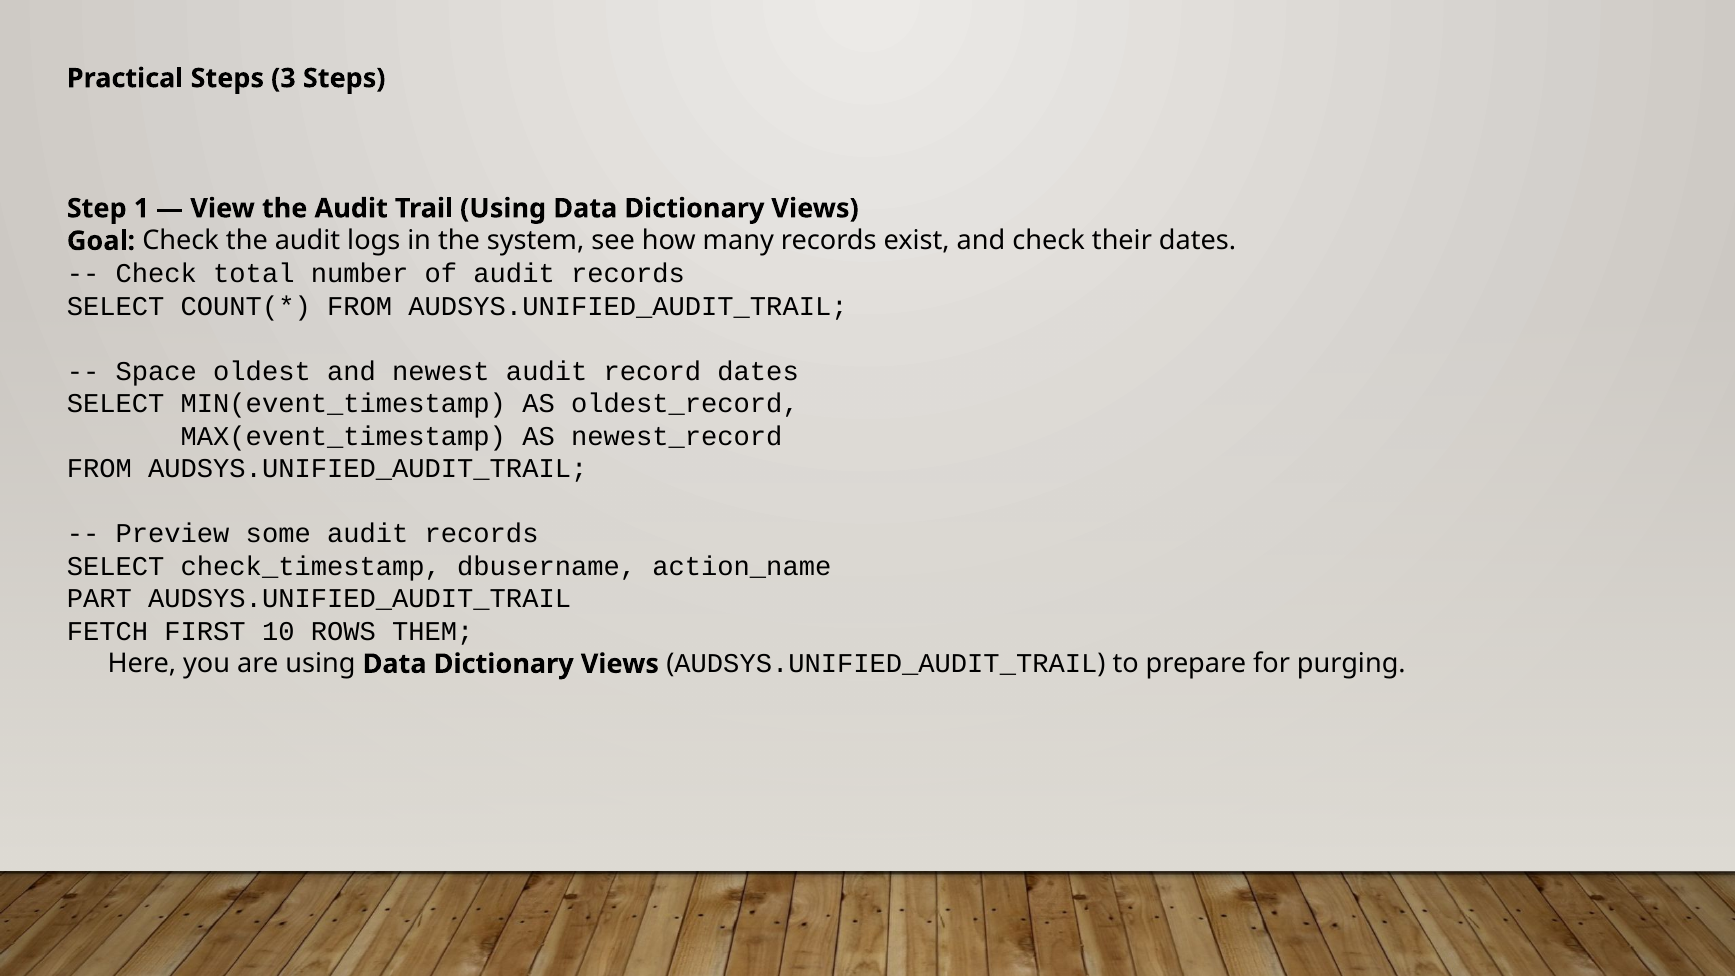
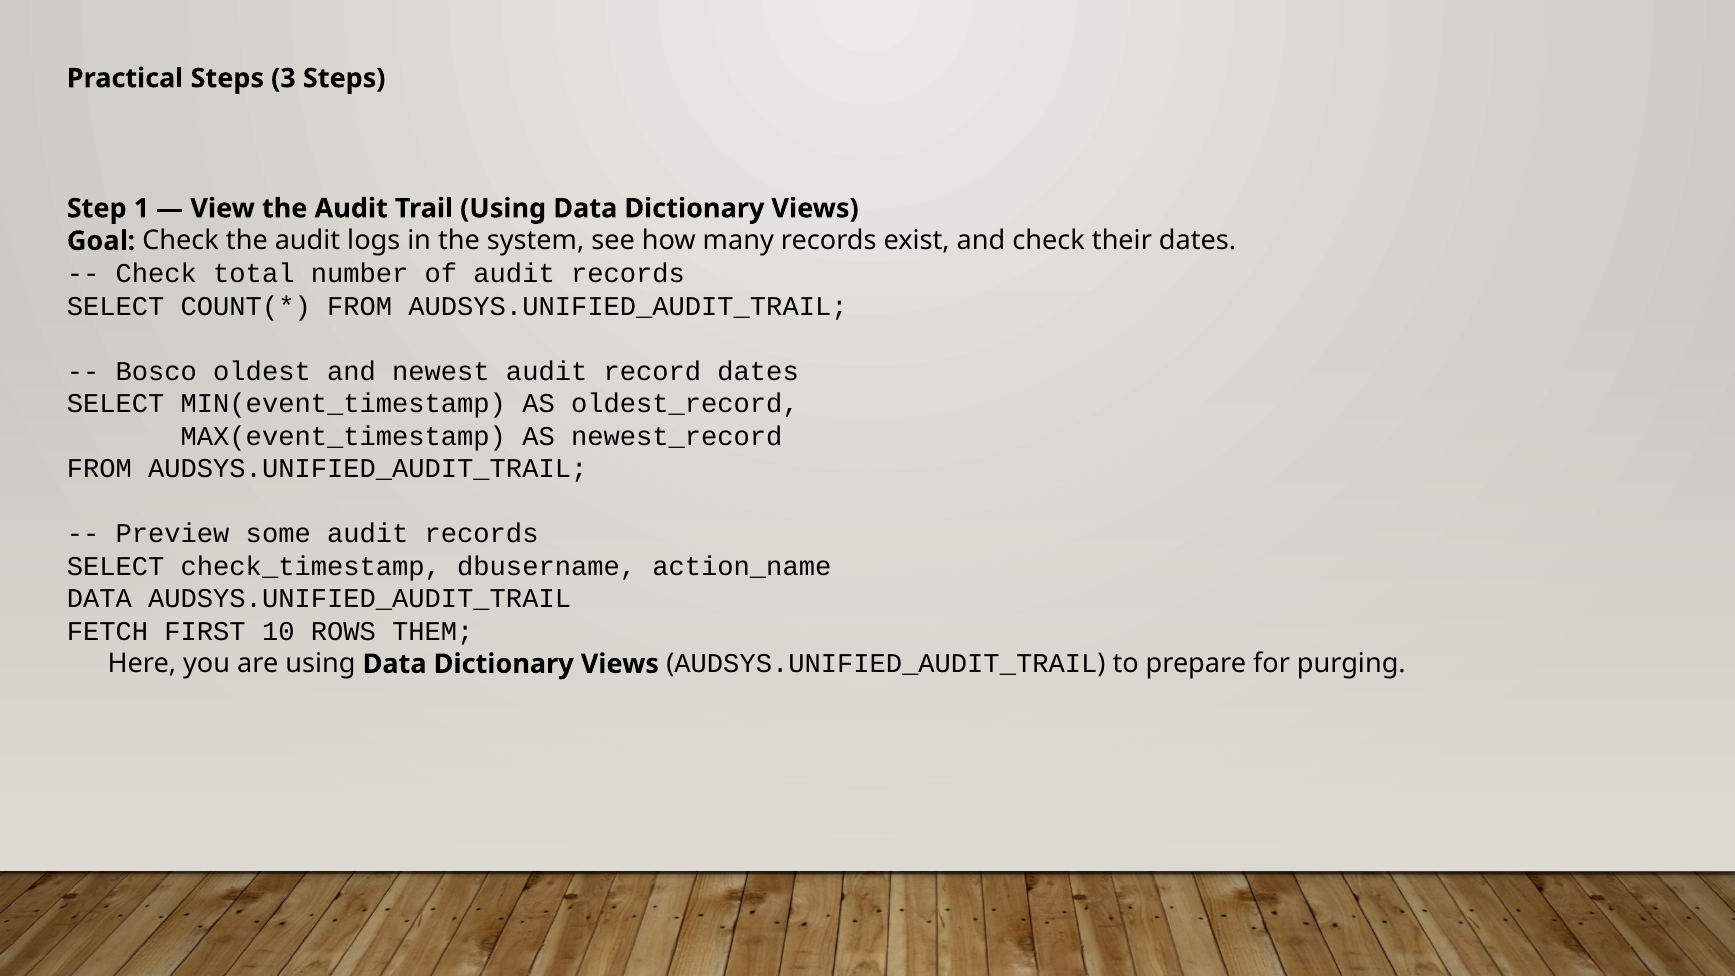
Space: Space -> Bosco (156, 371)
PART: PART -> DATA (99, 599)
